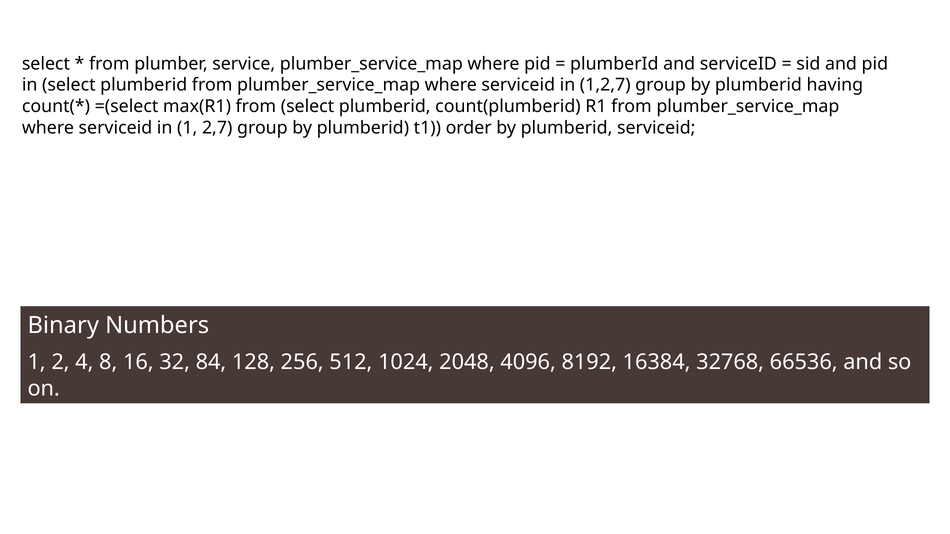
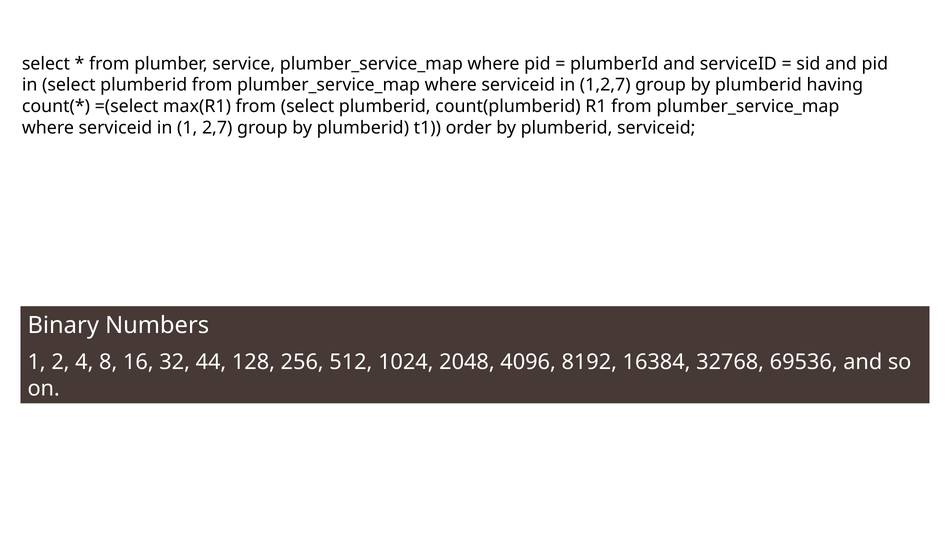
84: 84 -> 44 (211, 362)
66536: 66536 -> 69536 (804, 362)
